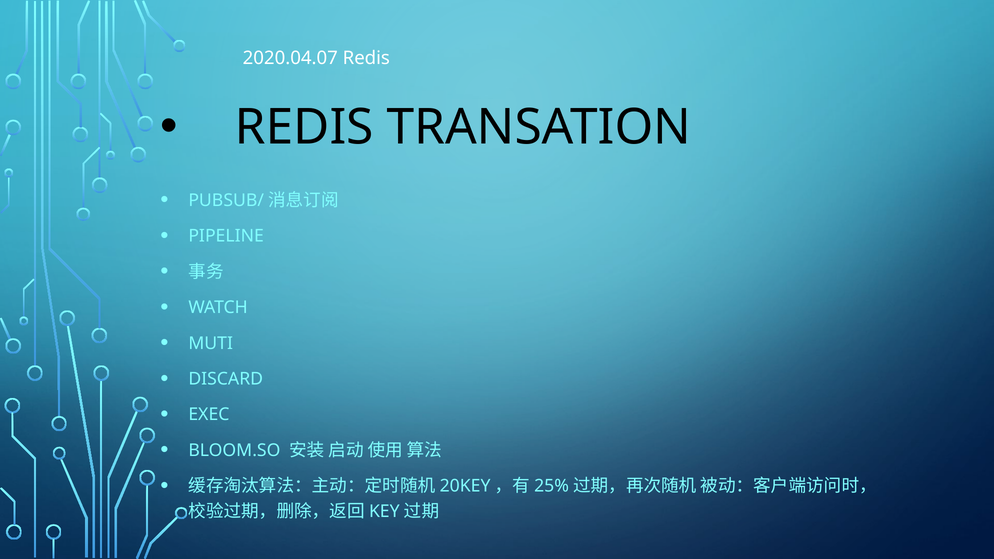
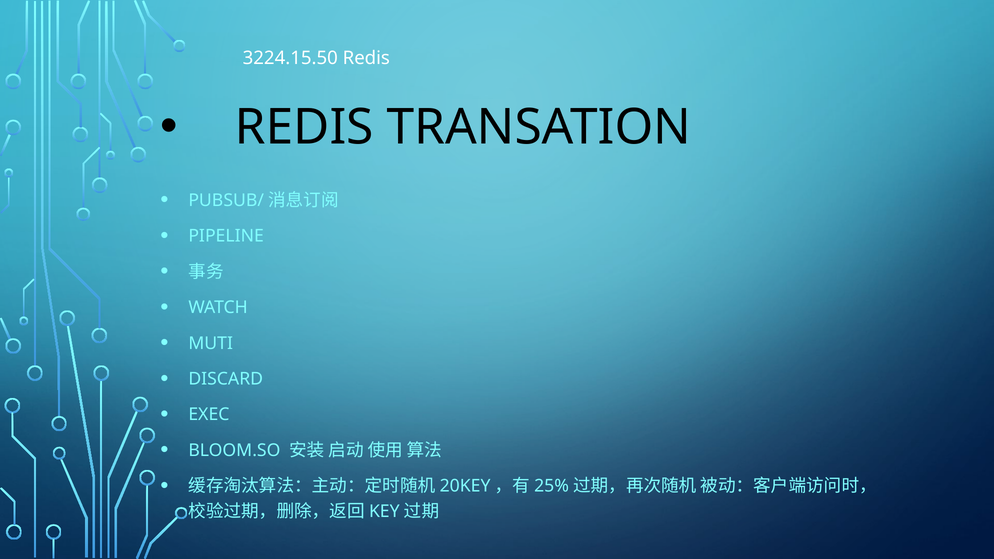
2020.04.07: 2020.04.07 -> 3224.15.50 (290, 58)
